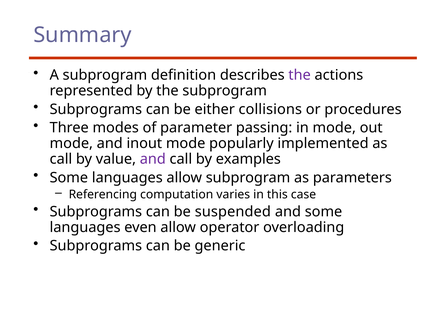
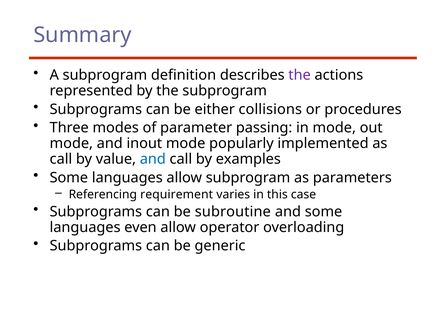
and colour: purple -> blue (153, 159)
computation: computation -> requirement (177, 195)
suspended: suspended -> subroutine (233, 212)
